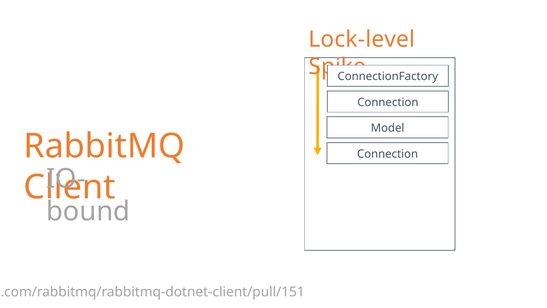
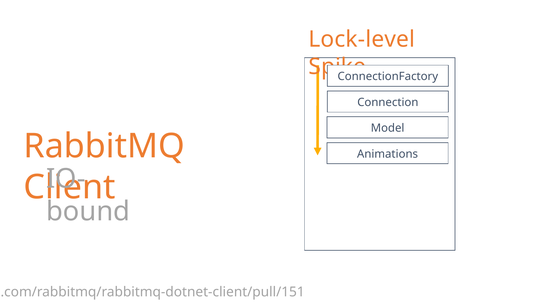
Connection: Connection -> Animations (388, 154)
